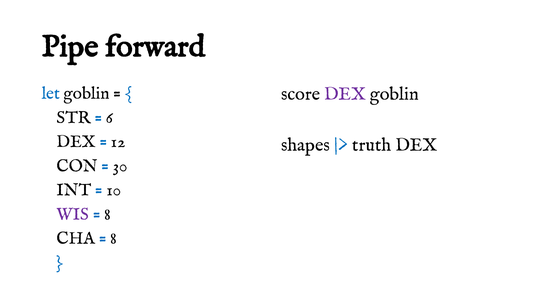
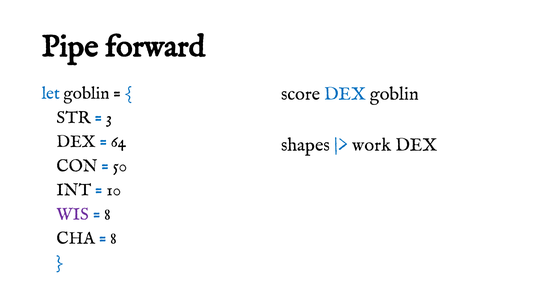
DEX colour: purple -> blue (345, 94)
6: 6 -> 3 (109, 117)
12: 12 -> 64 (118, 141)
truth: truth -> work (372, 145)
30: 30 -> 50 (120, 166)
